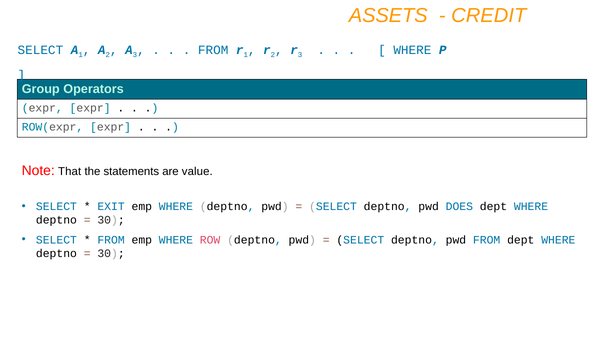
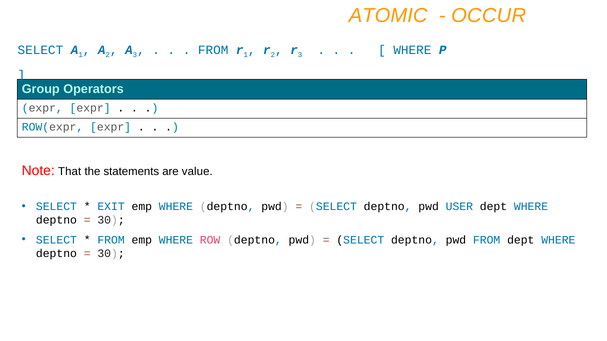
ASSETS: ASSETS -> ATOMIC (388, 16)
CREDIT: CREDIT -> OCCUR (489, 16)
DOES: DOES -> USER (459, 207)
